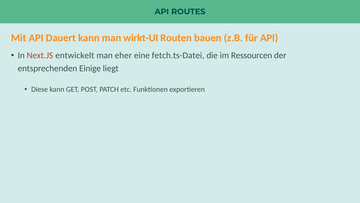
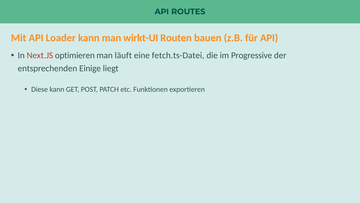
Dauert: Dauert -> Loader (61, 38)
entwickelt: entwickelt -> optimieren (75, 55)
eher: eher -> läuft (123, 55)
Ressourcen: Ressourcen -> Progressive (252, 55)
